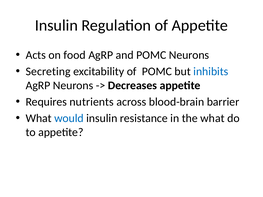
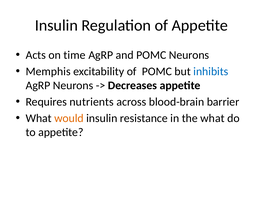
food: food -> time (75, 55)
Secreting: Secreting -> Memphis (48, 72)
would colour: blue -> orange (69, 118)
